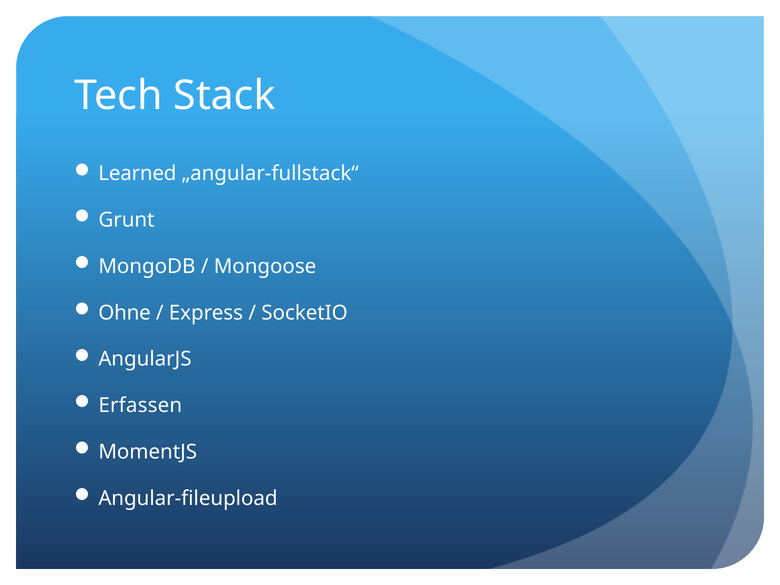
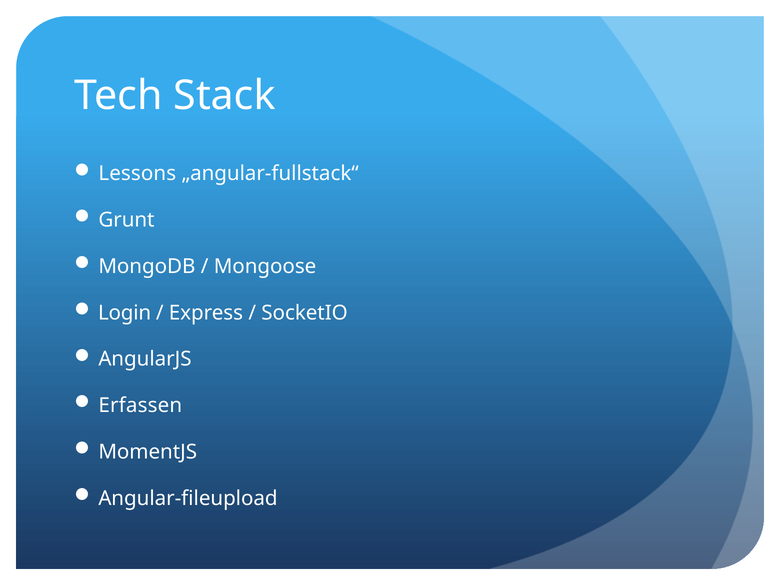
Learned: Learned -> Lessons (137, 174)
Ohne: Ohne -> Login (125, 313)
